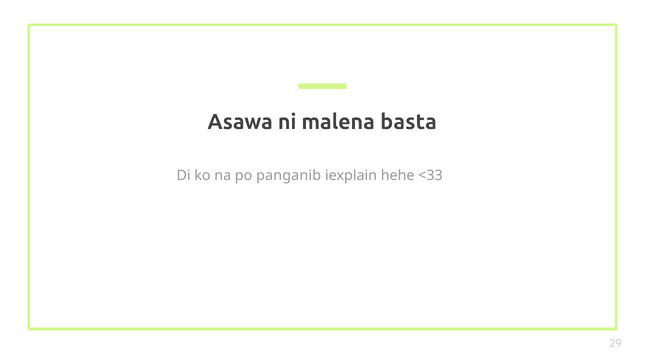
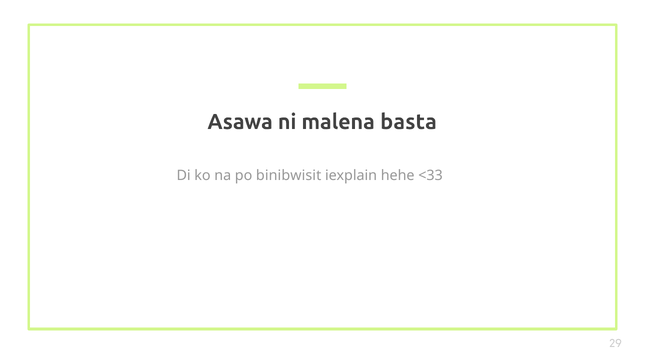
panganib: panganib -> binibwisit (289, 175)
